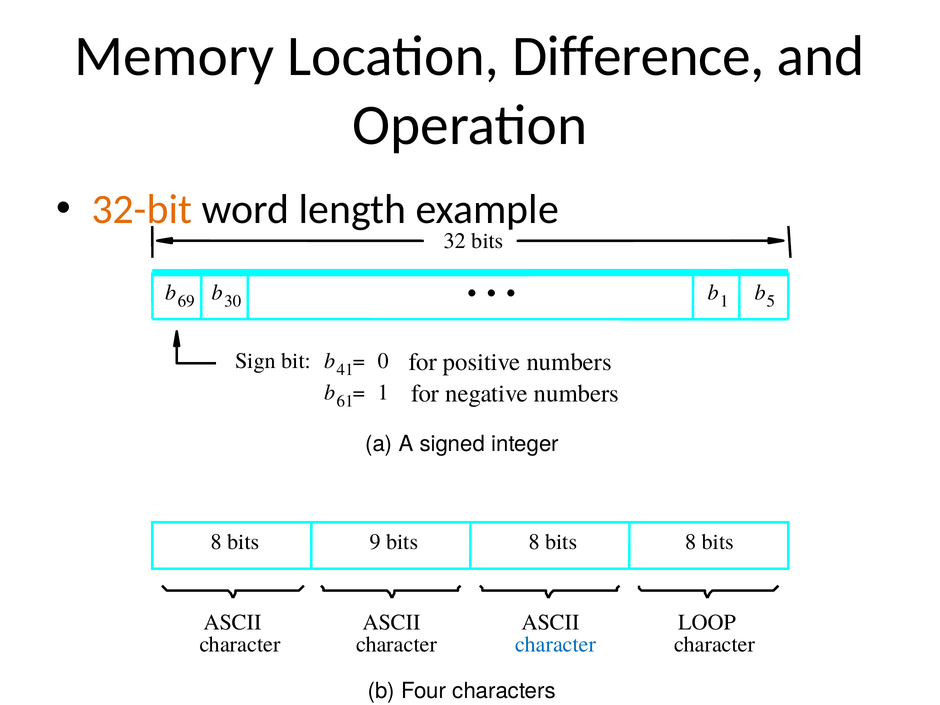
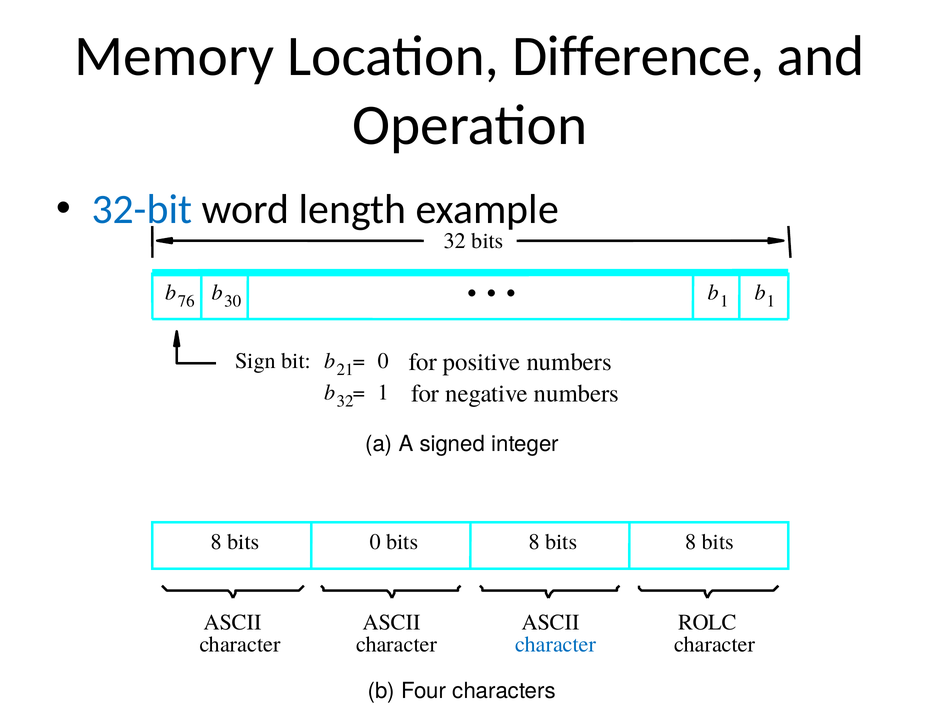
32-bit colour: orange -> blue (142, 209)
69: 69 -> 76 (186, 301)
1 b 5: 5 -> 1 (771, 301)
41: 41 -> 21 (345, 369)
b 61: 61 -> 32 (345, 401)
bits 9: 9 -> 0 (375, 542)
LOOP: LOOP -> ROLC (707, 623)
